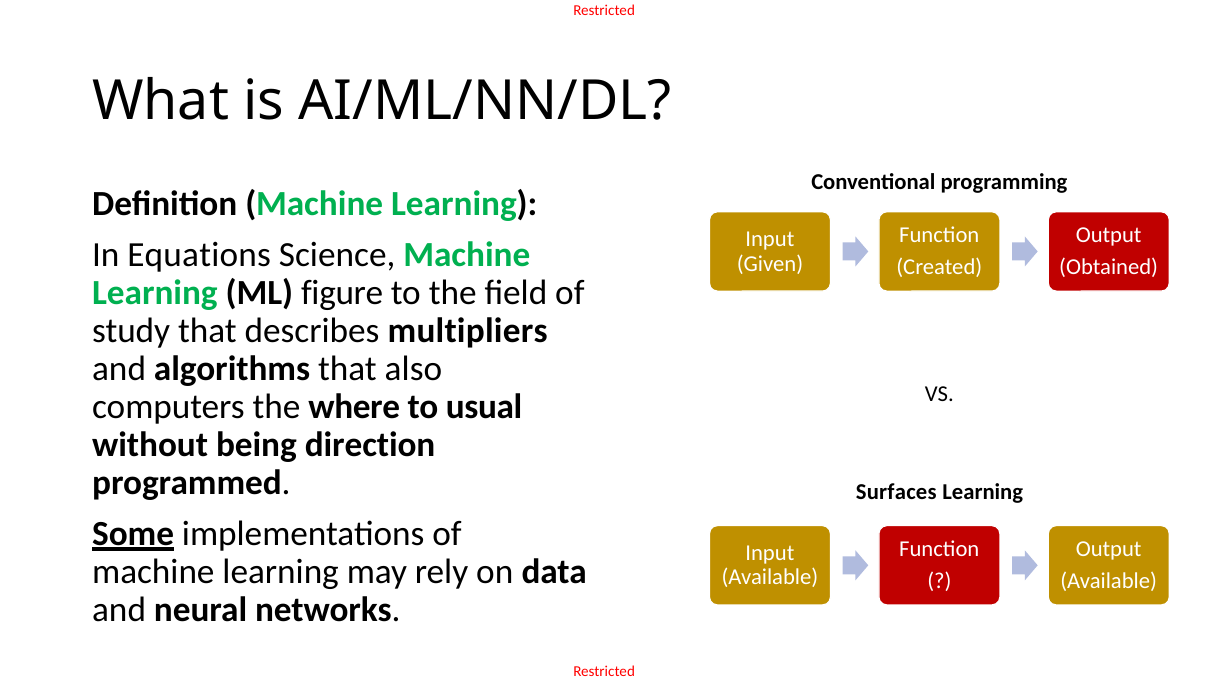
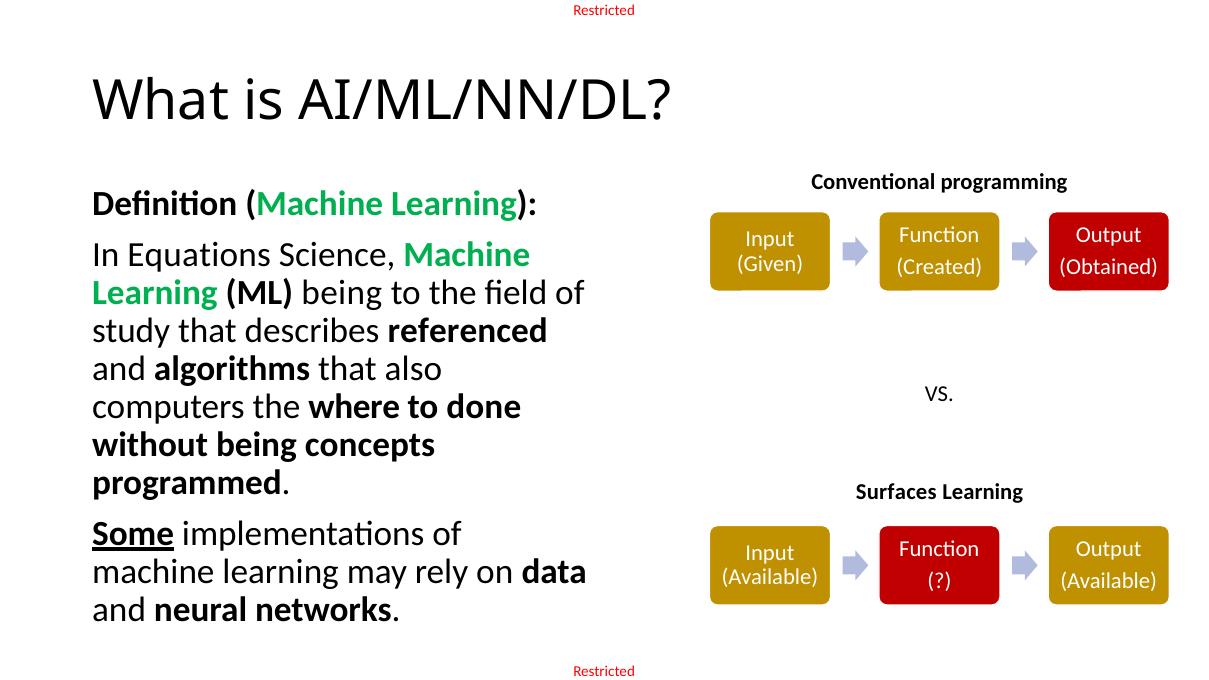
ML figure: figure -> being (342, 293)
multipliers: multipliers -> referenced (468, 331)
usual: usual -> done (484, 407)
direction: direction -> concepts (370, 445)
